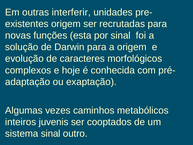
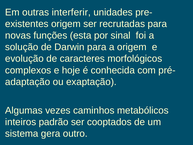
juvenis: juvenis -> padrão (54, 122)
sistema sinal: sinal -> gera (51, 133)
